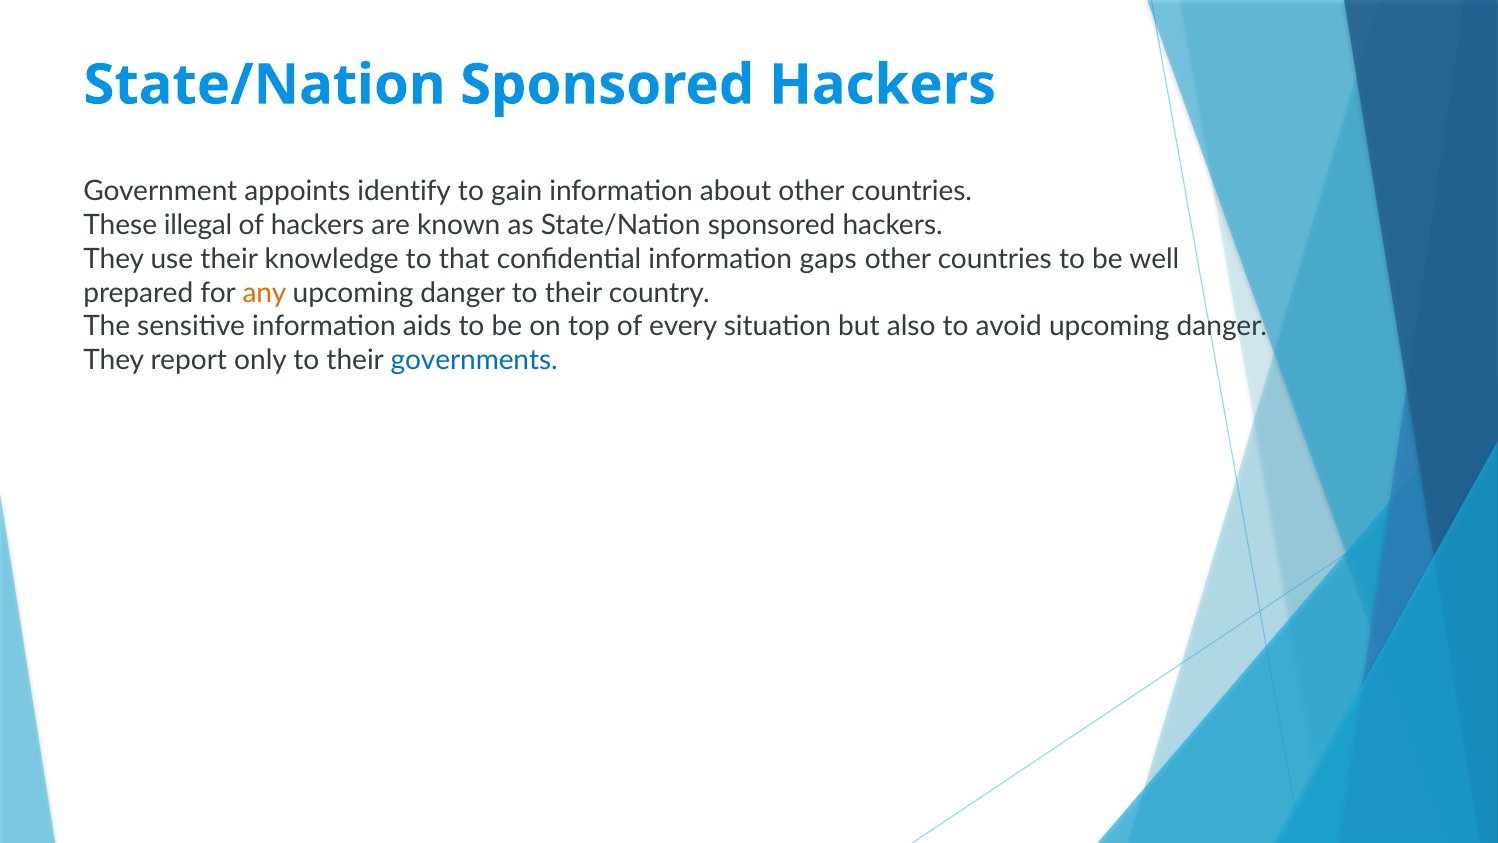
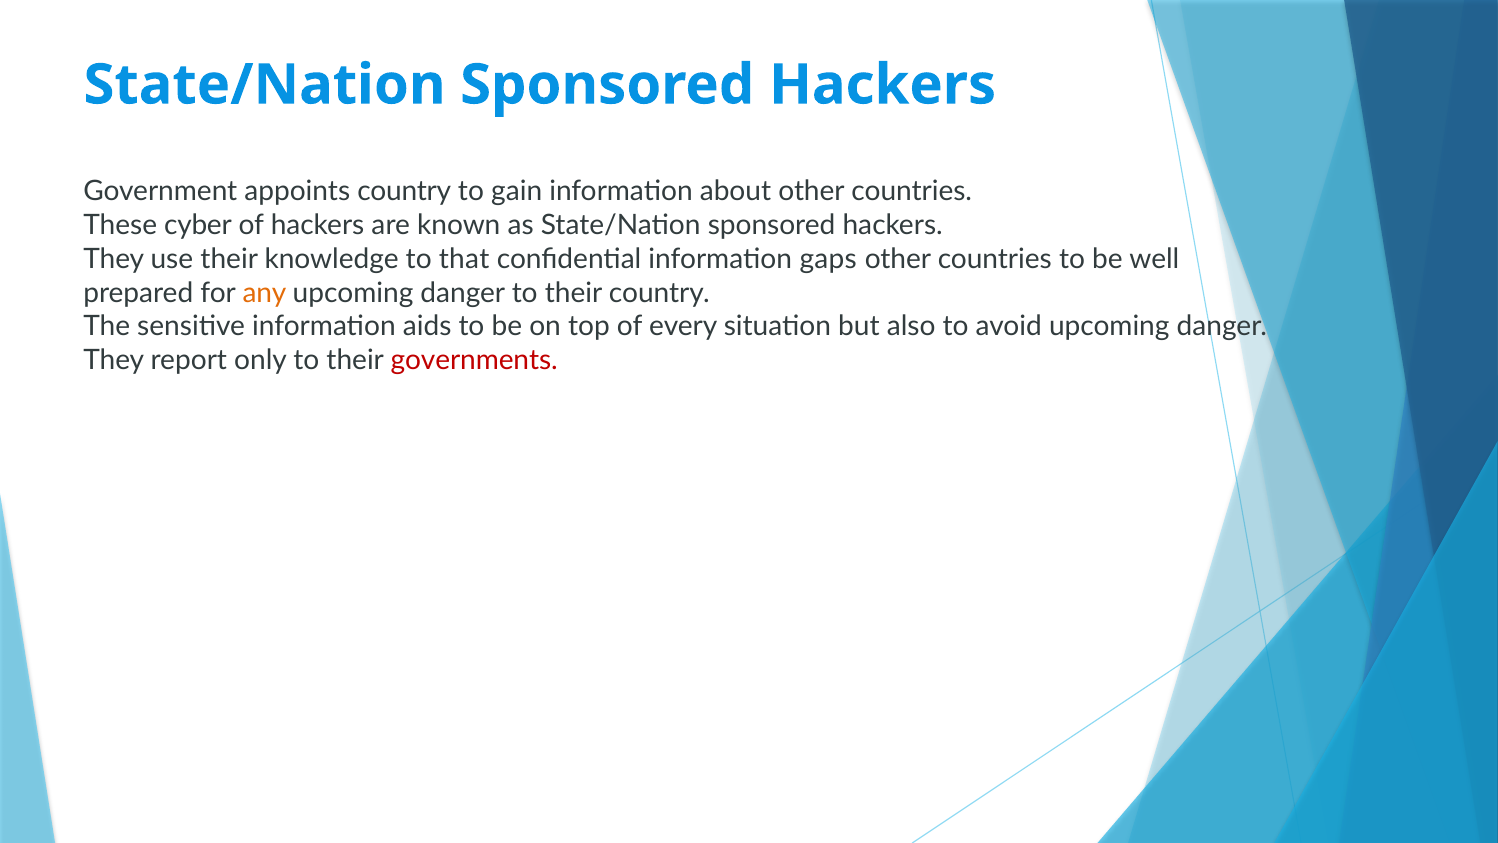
appoints identify: identify -> country (404, 192)
illegal: illegal -> cyber (198, 225)
governments colour: blue -> red (474, 360)
